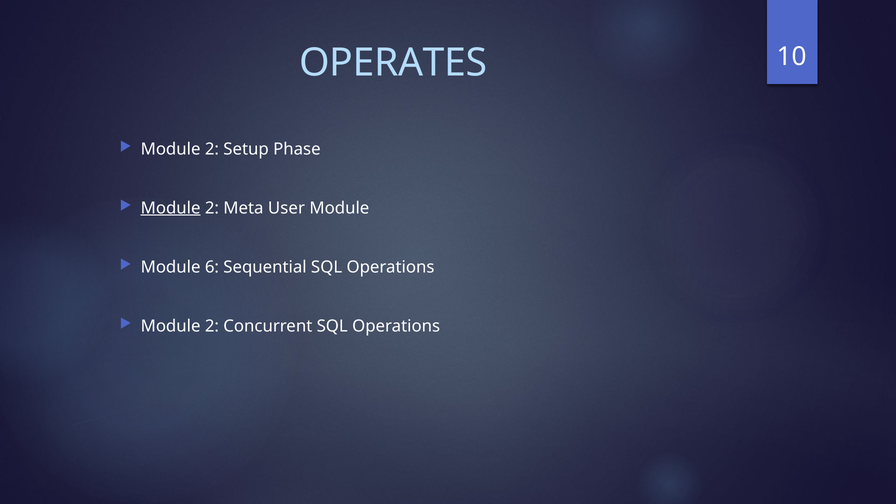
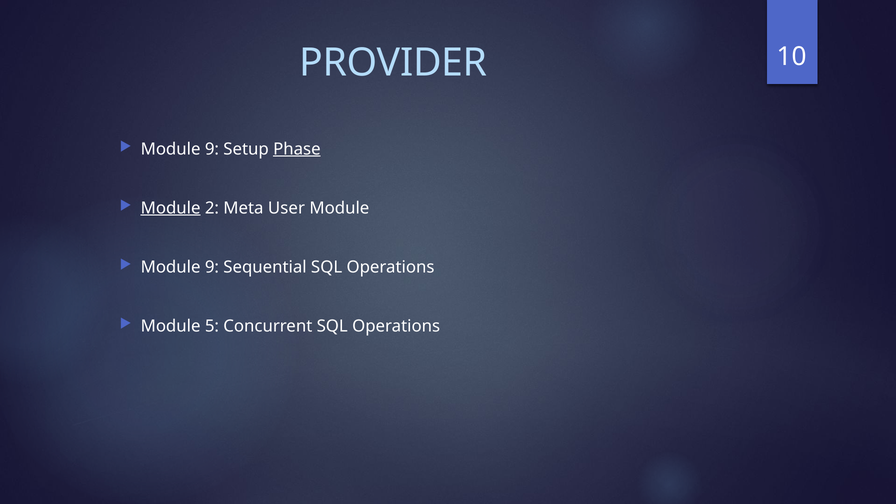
OPERATES: OPERATES -> PROVIDER (393, 63)
2: 2 -> 9 (212, 149)
Phase underline: none -> present (297, 149)
6: 6 -> 9 (212, 267)
2: 2 -> 5 (212, 326)
